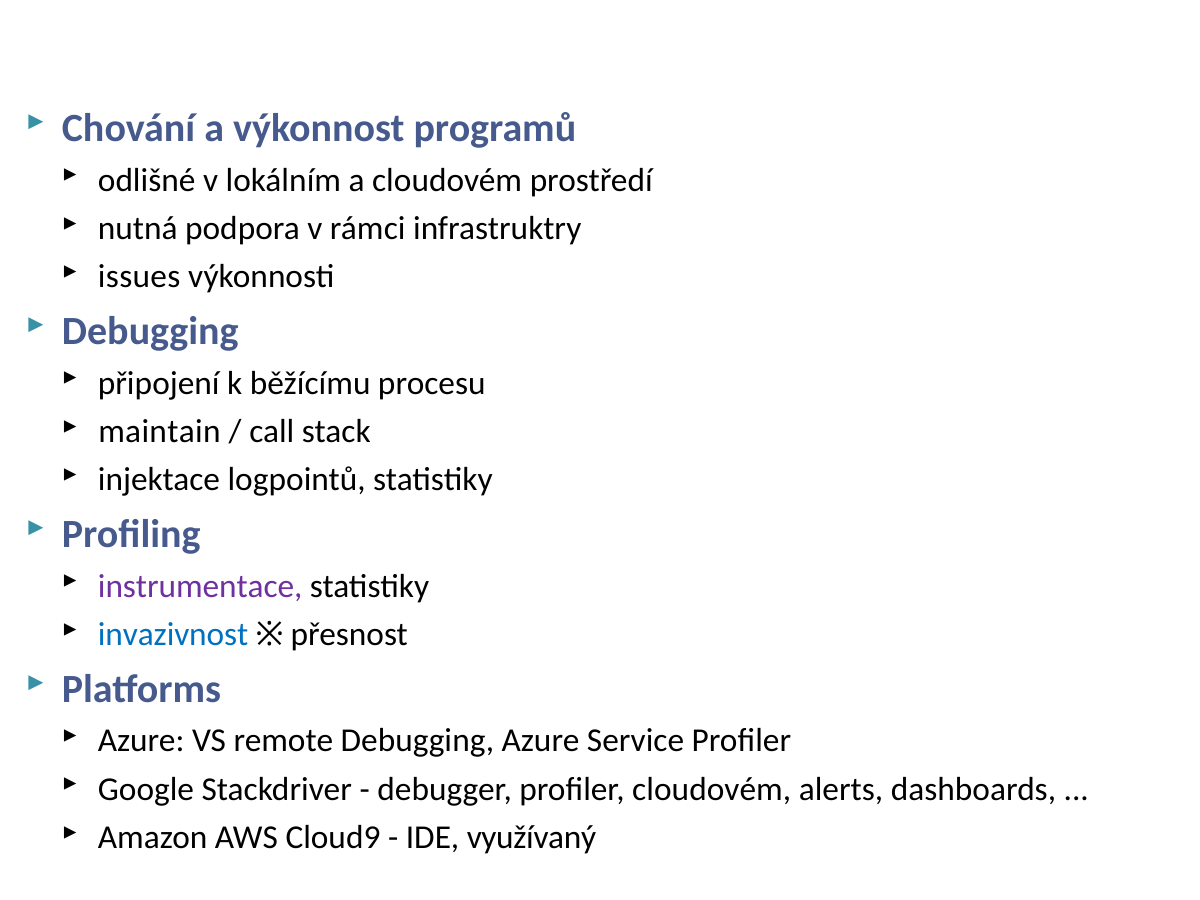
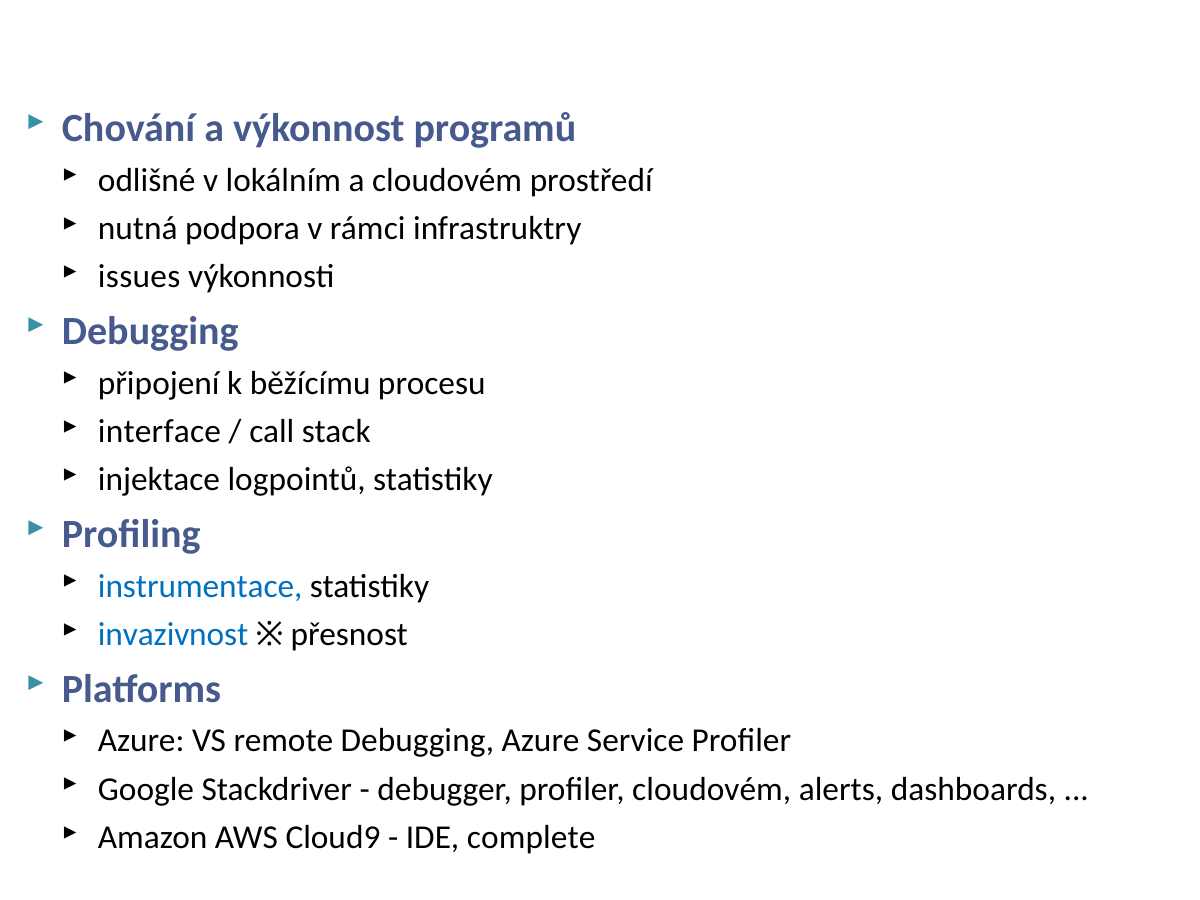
maintain: maintain -> interface (159, 431)
instrumentace colour: purple -> blue (200, 586)
využívaný: využívaný -> complete (531, 837)
